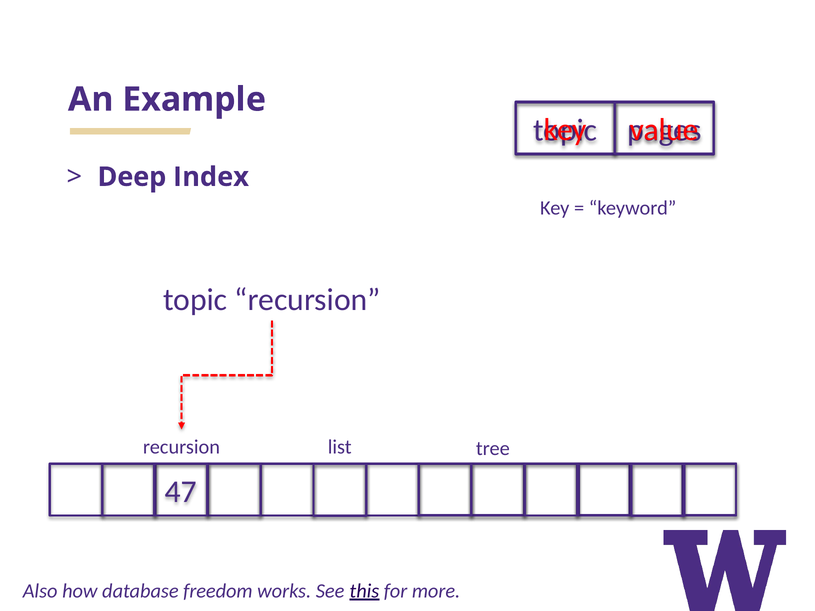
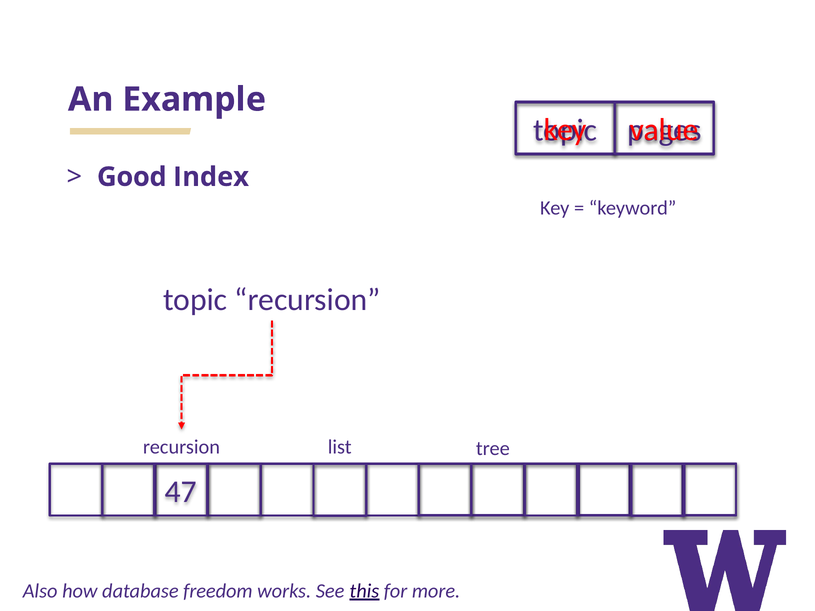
Deep: Deep -> Good (132, 177)
